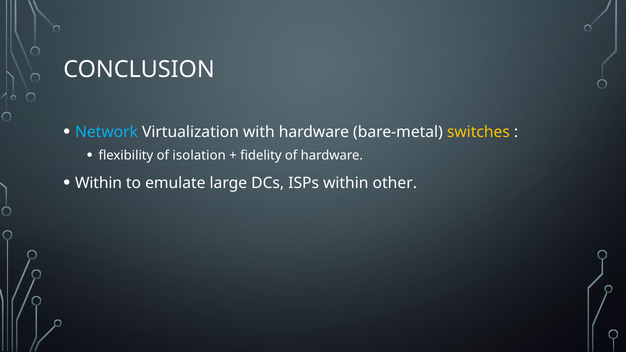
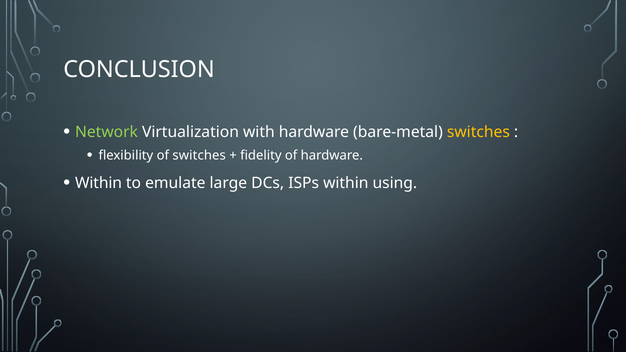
Network colour: light blue -> light green (106, 132)
of isolation: isolation -> switches (199, 156)
other: other -> using (395, 183)
